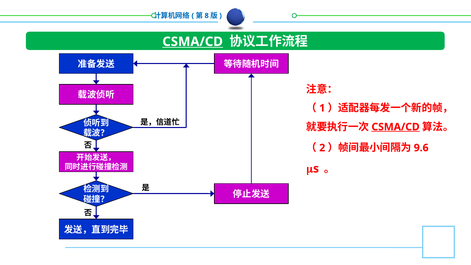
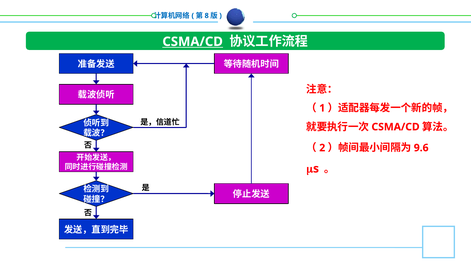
CSMA/CD underline: present -> none (396, 127)
